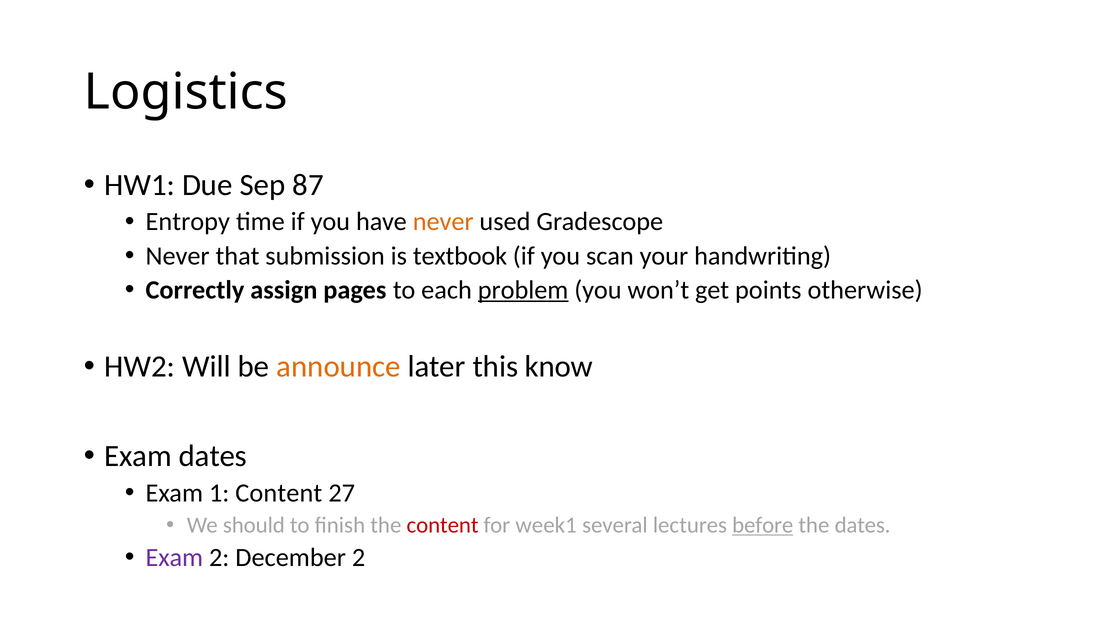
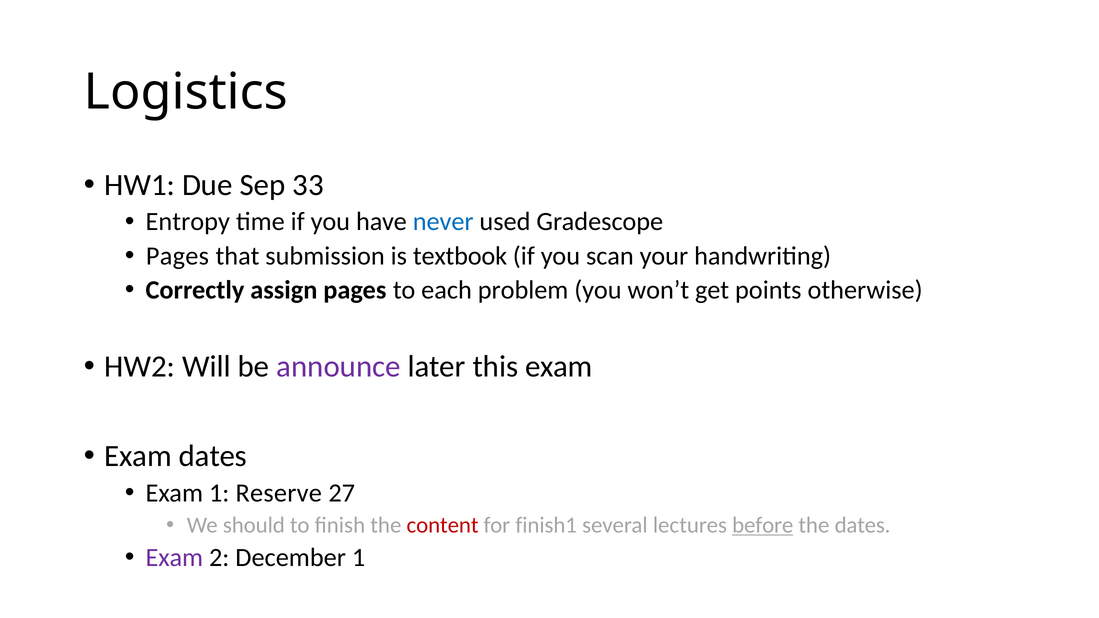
87: 87 -> 33 (308, 185)
never colour: orange -> blue (443, 222)
Never: Never -> Pages (177, 256)
problem underline: present -> none (523, 290)
announce colour: orange -> purple (339, 367)
this know: know -> exam (559, 367)
1 Content: Content -> Reserve (279, 493)
week1: week1 -> finish1 (546, 525)
December 2: 2 -> 1 (359, 558)
